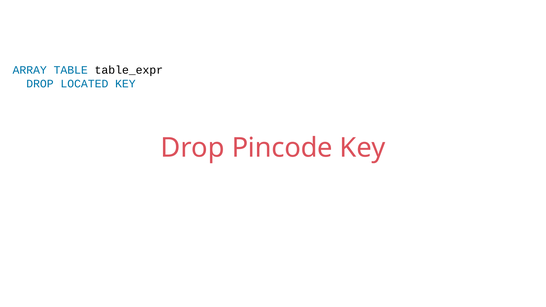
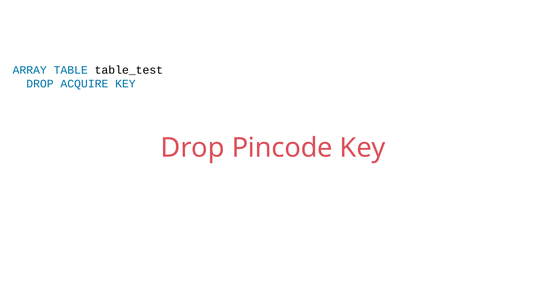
table_expr: table_expr -> table_test (129, 70)
LOCATED: LOCATED -> ACQUIRE (84, 84)
